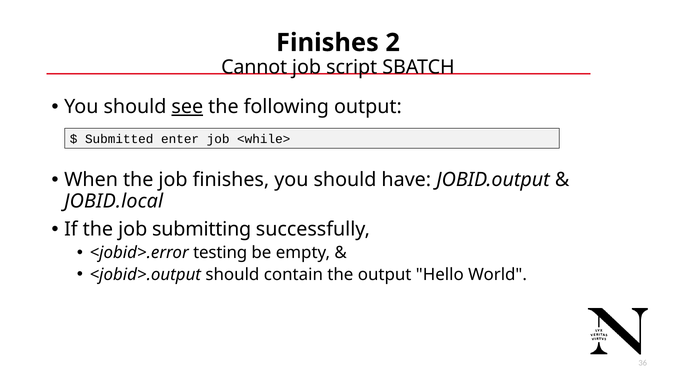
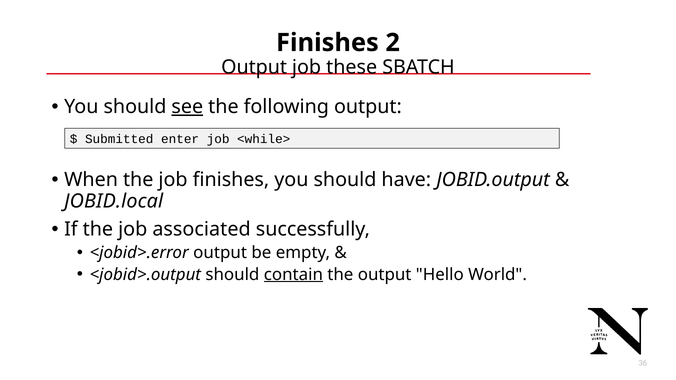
Cannot: Cannot -> Output (254, 67)
script: script -> these (352, 67)
submitting: submitting -> associated (202, 230)
<jobid>.error testing: testing -> output (220, 253)
contain underline: none -> present (293, 275)
